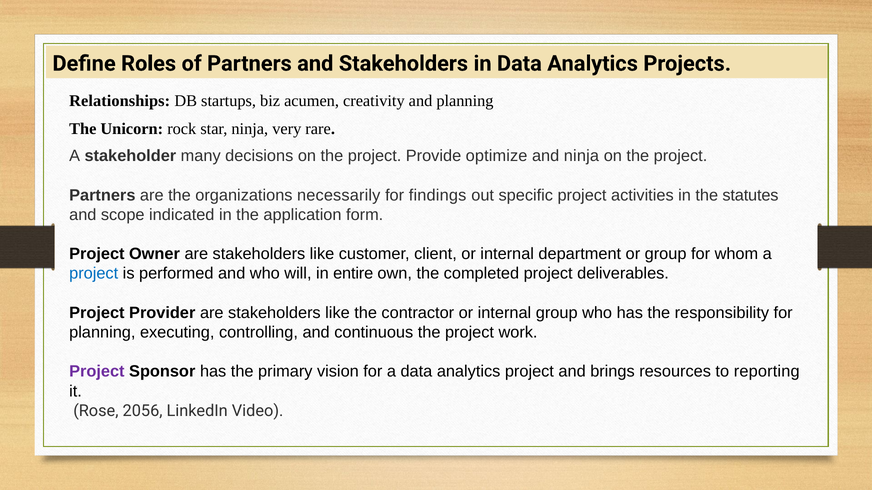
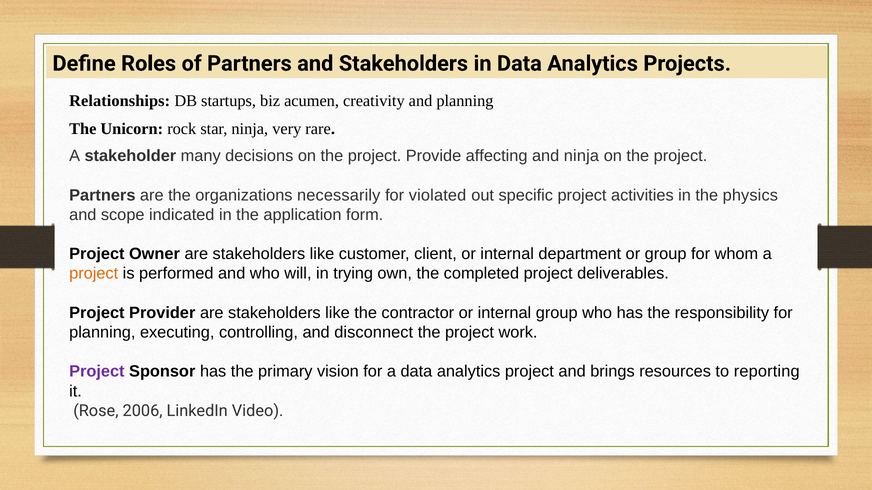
optimize: optimize -> affecting (497, 156)
findings: findings -> violated (438, 195)
statutes: statutes -> physics (750, 195)
project colour: blue -> orange (94, 274)
entire: entire -> trying (353, 274)
continuous: continuous -> disconnect (374, 333)
2056: 2056 -> 2006 (143, 411)
